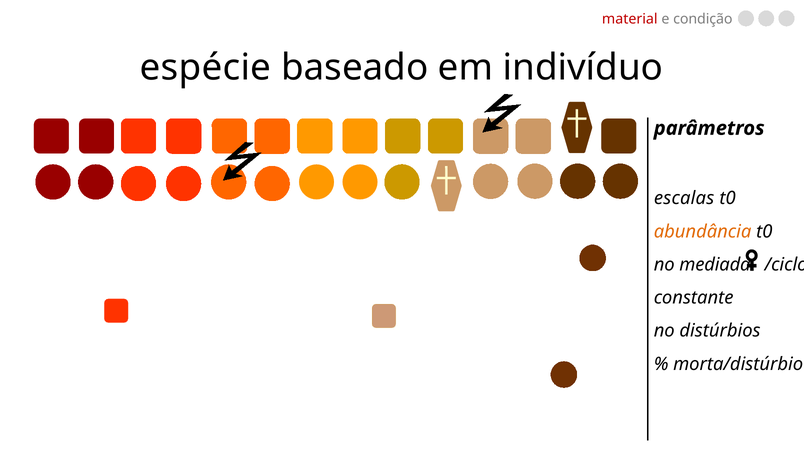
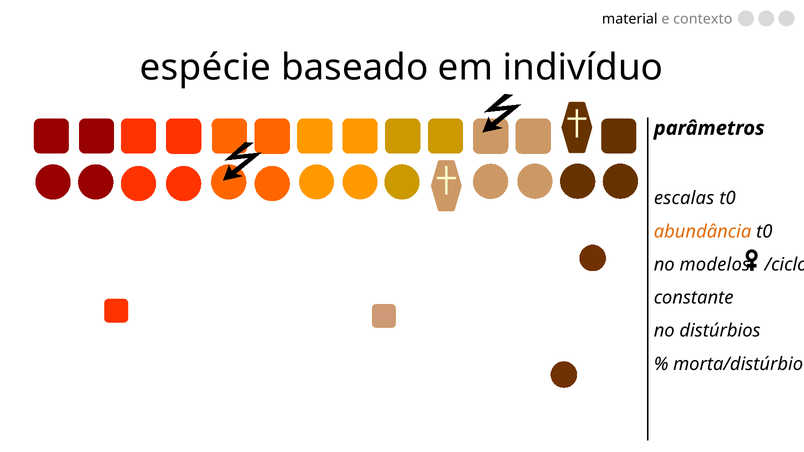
material colour: red -> black (630, 19)
condição: condição -> contexto (703, 19)
mediada: mediada -> modelos (715, 265)
